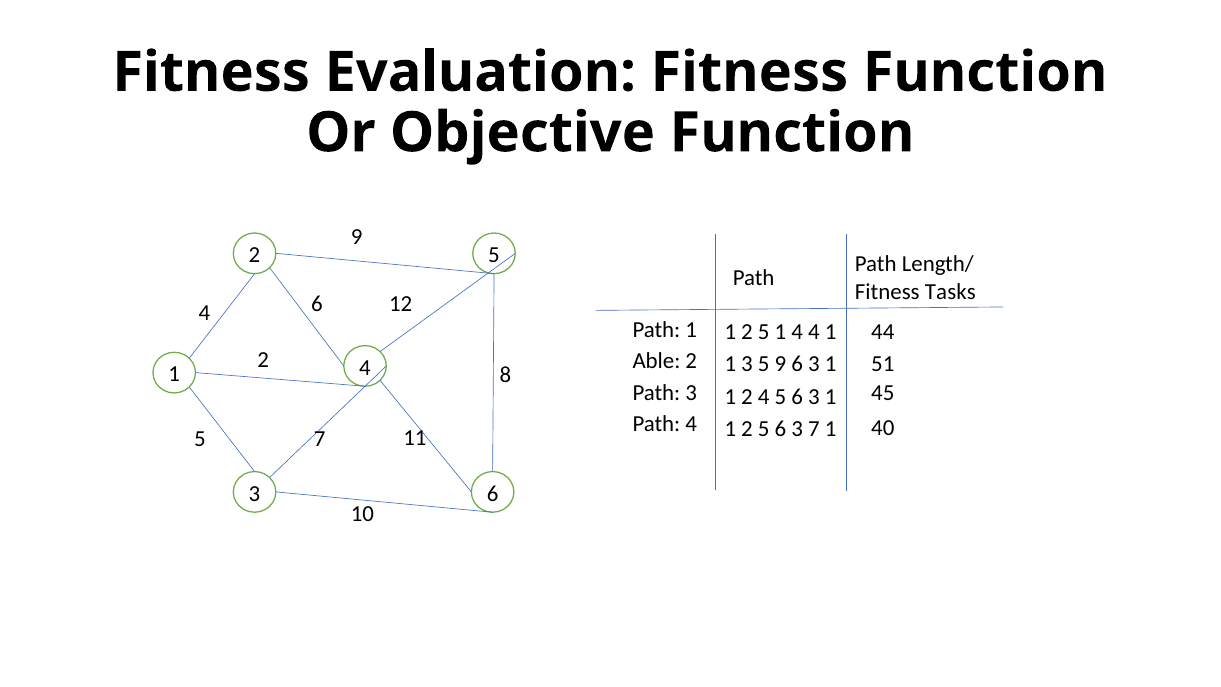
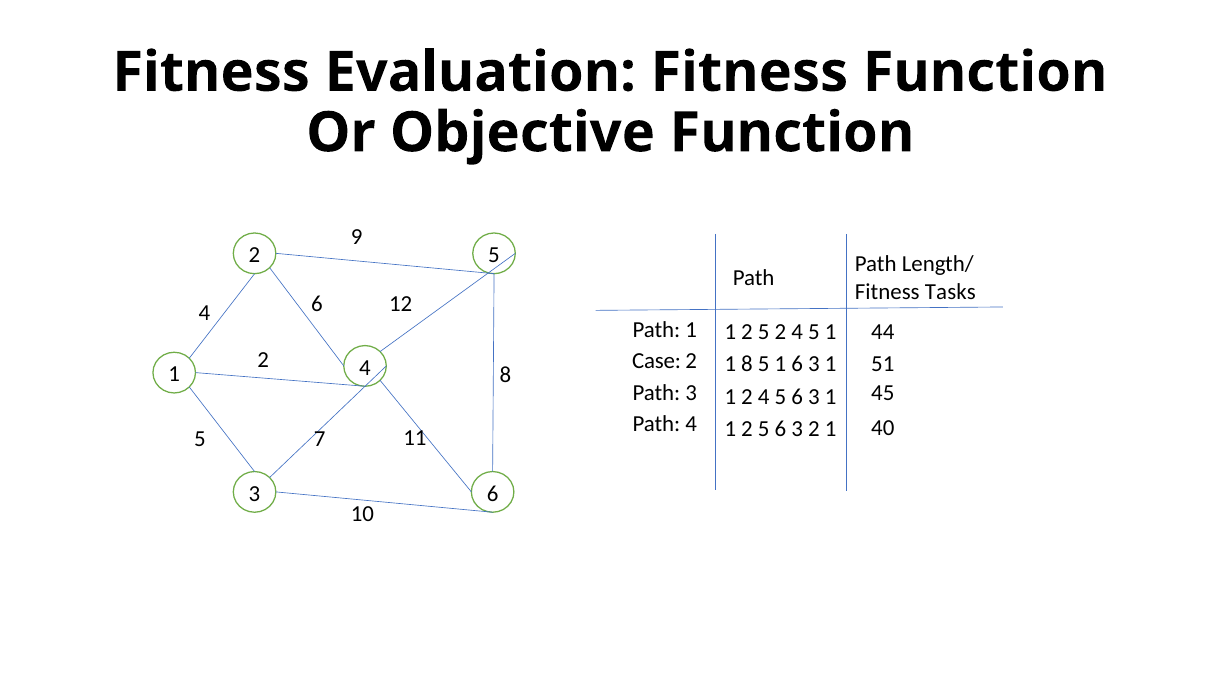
5 1: 1 -> 2 (780, 332)
4: 4 -> 5 (814, 332)
Able: Able -> Case (657, 361)
1 3: 3 -> 8 (747, 364)
9: 9 -> 1 (780, 364)
3 7: 7 -> 2 (814, 429)
